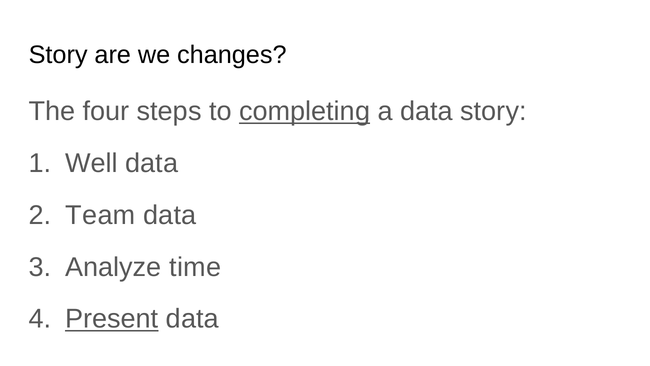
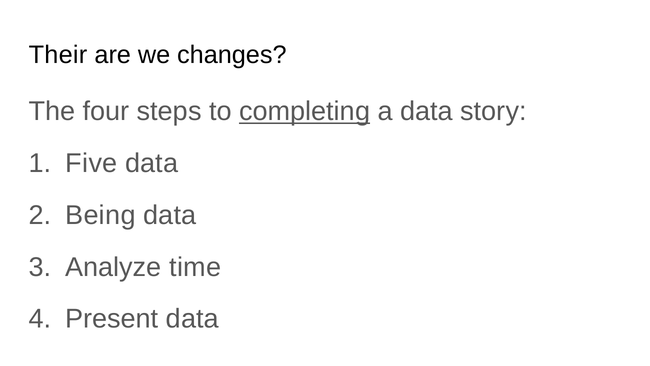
Story: Story -> Their (58, 55)
Well: Well -> Five (91, 163)
Team: Team -> Being (100, 215)
Present underline: present -> none (112, 319)
